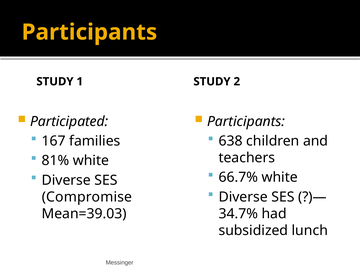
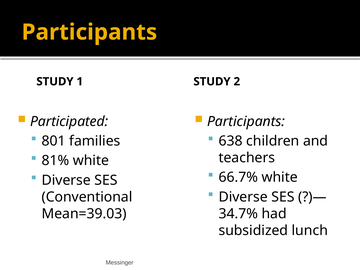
167: 167 -> 801 (54, 141)
Compromise: Compromise -> Conventional (87, 197)
